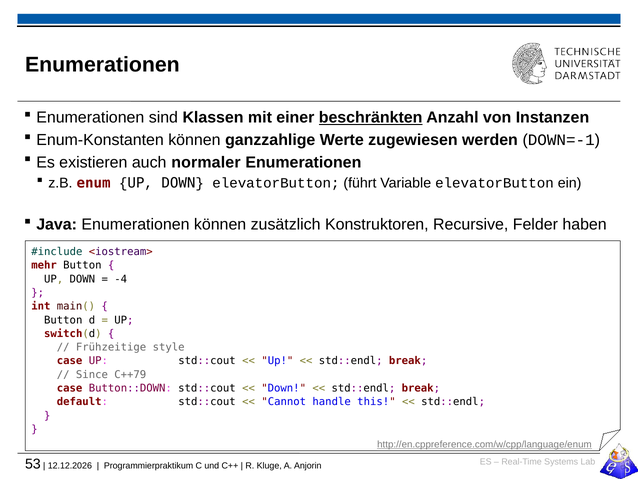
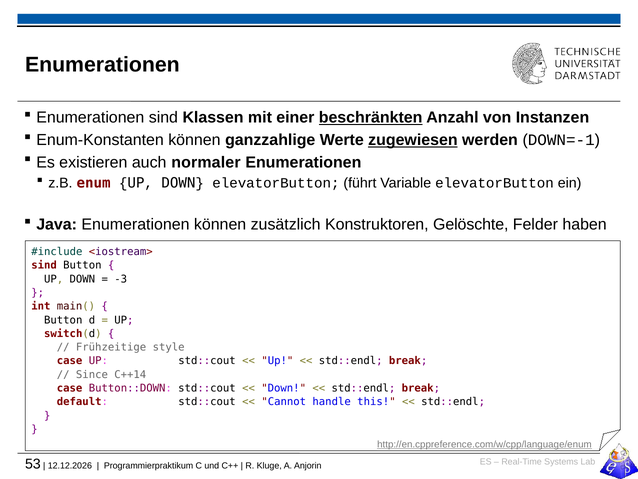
zugewiesen underline: none -> present (413, 140)
Recursive: Recursive -> Gelöschte (471, 224)
mehr: mehr -> sind (44, 265)
-4: -4 -> -3 (121, 279)
C++79: C++79 -> C++14 (130, 374)
